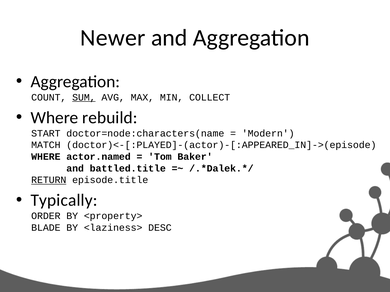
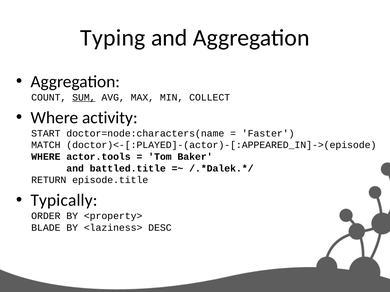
Newer: Newer -> Typing (113, 38)
rebuild: rebuild -> activity (110, 118)
Modern: Modern -> Faster (268, 134)
actor.named: actor.named -> actor.tools (99, 157)
RETURN underline: present -> none (49, 180)
